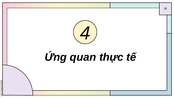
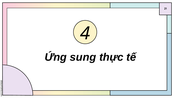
quan: quan -> sung (83, 57)
